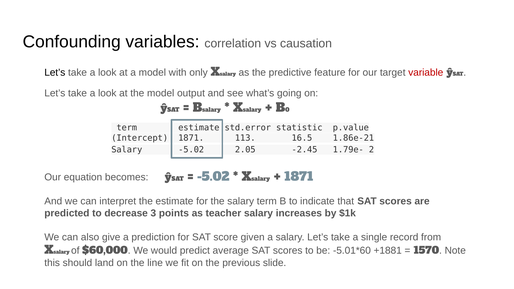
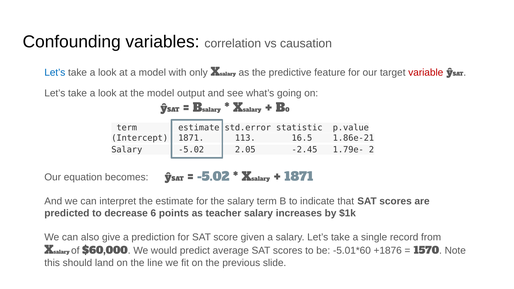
Let’s colour: black -> blue (55, 73)
3: 3 -> 6 (153, 213)
+1881: +1881 -> +1876 (388, 251)
